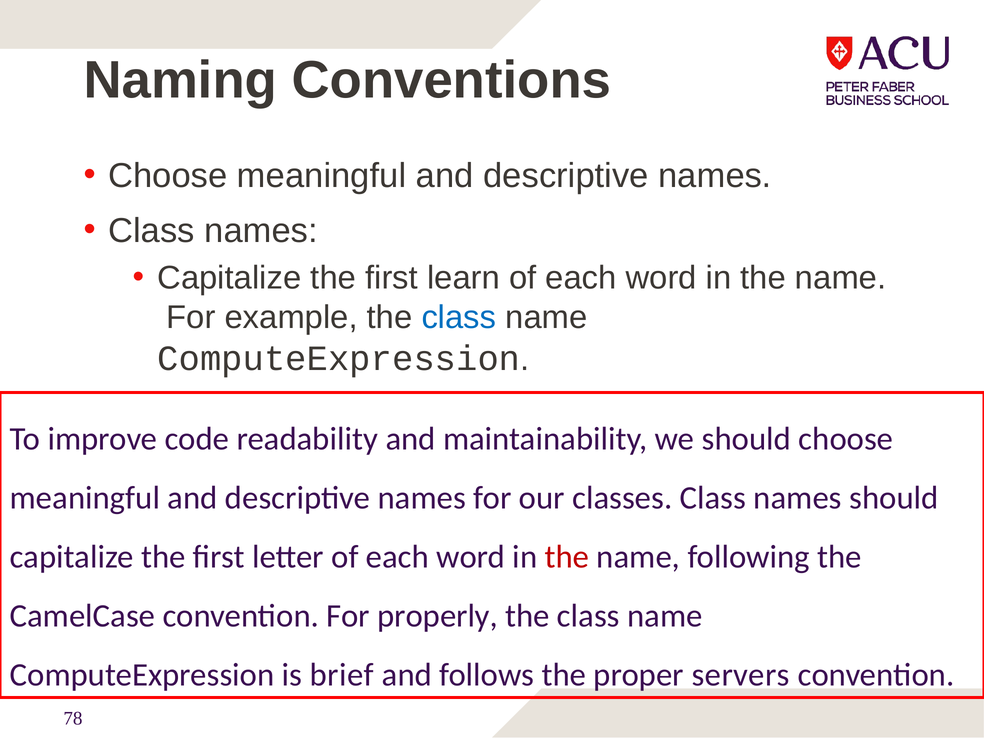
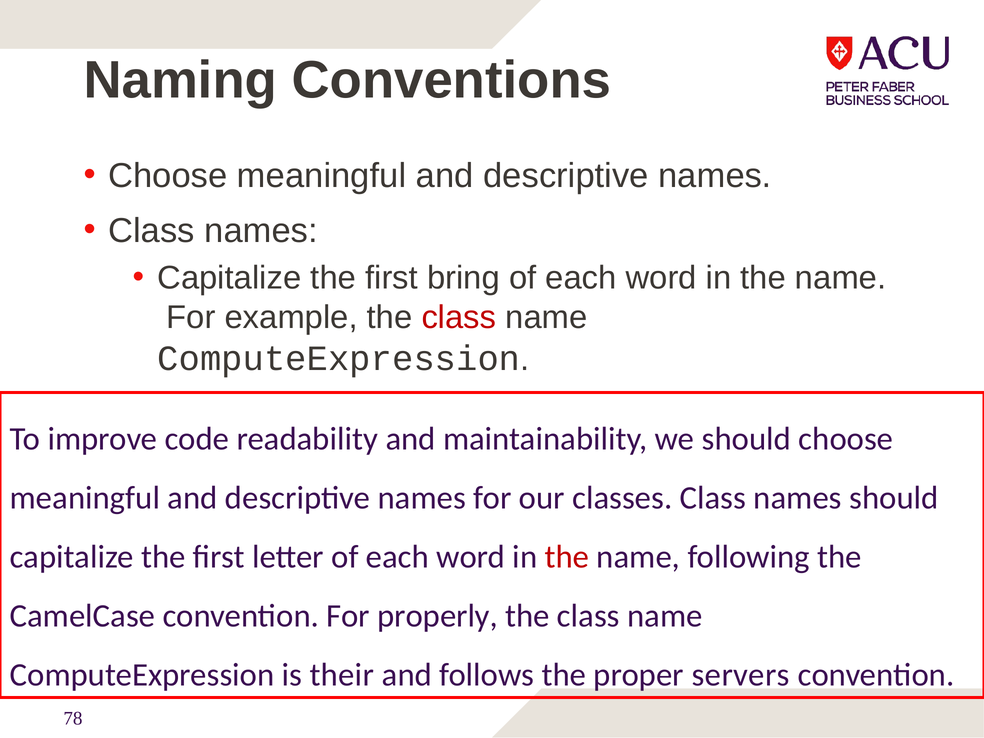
learn: learn -> bring (464, 278)
class colour: blue -> red (459, 317)
brief: brief -> their (342, 675)
